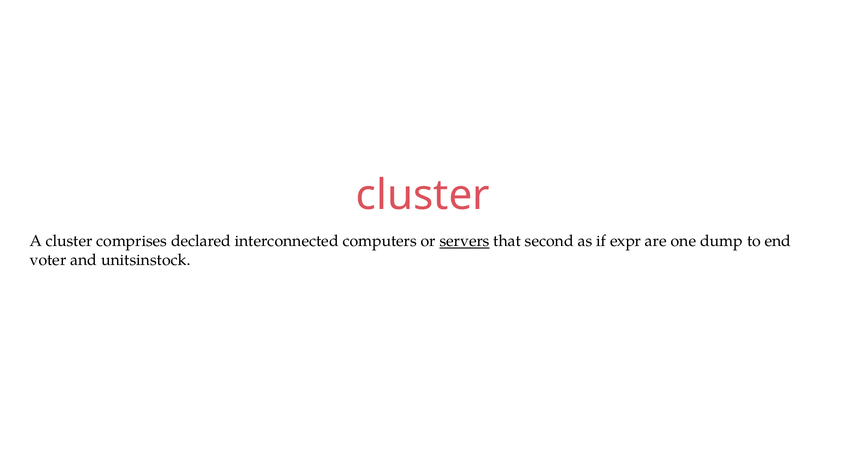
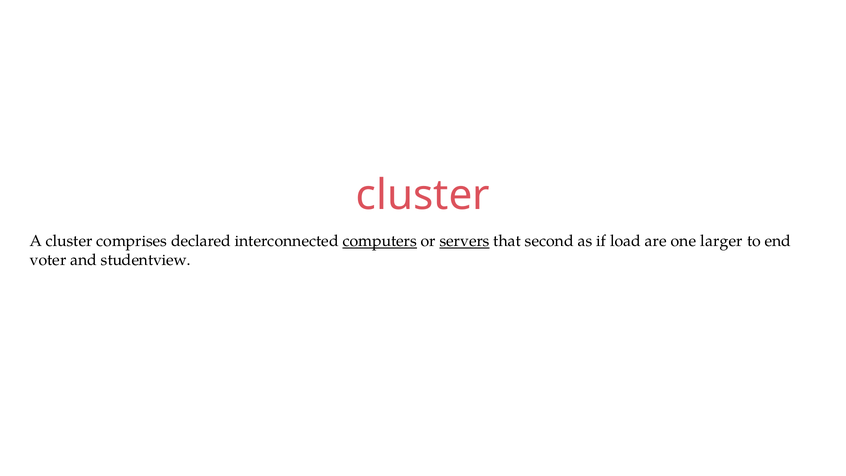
computers underline: none -> present (380, 241)
expr: expr -> load (626, 241)
dump: dump -> larger (721, 241)
unitsinstock: unitsinstock -> studentview (146, 260)
